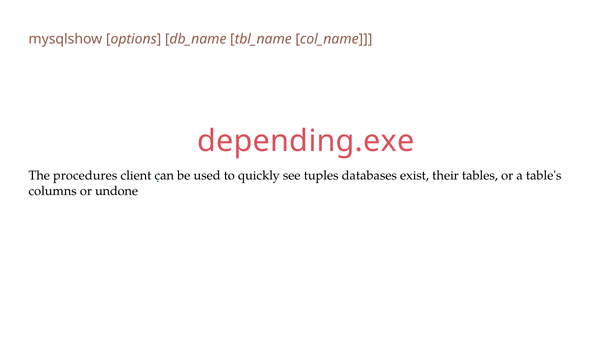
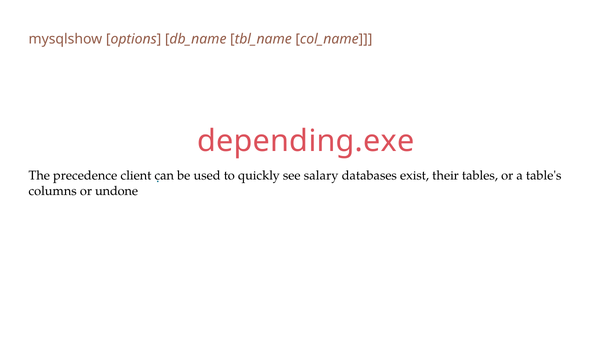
procedures: procedures -> precedence (85, 176)
tuples: tuples -> salary (321, 176)
